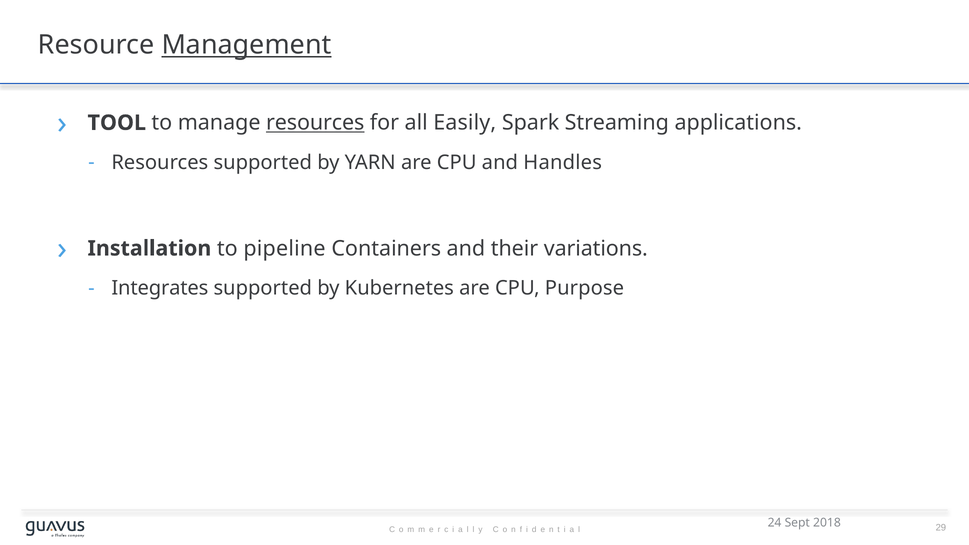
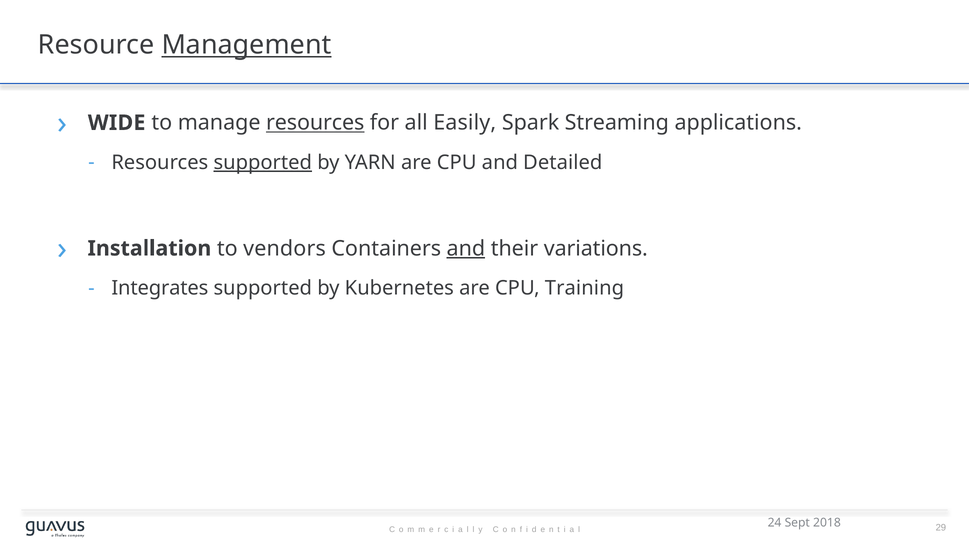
TOOL: TOOL -> WIDE (117, 123)
supported underline: none -> present (263, 163)
Handles: Handles -> Detailed (563, 163)
pipeline: pipeline -> vendors (285, 249)
and underline: none -> present (466, 249)
Purpose: Purpose -> Training (584, 288)
